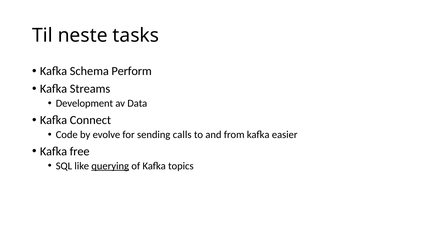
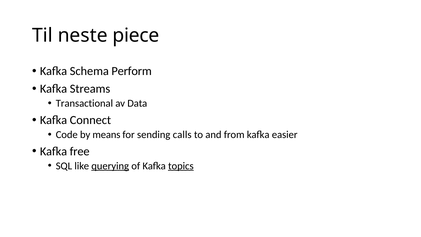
tasks: tasks -> piece (136, 35)
Development: Development -> Transactional (84, 103)
evolve: evolve -> means (106, 135)
topics underline: none -> present (181, 166)
